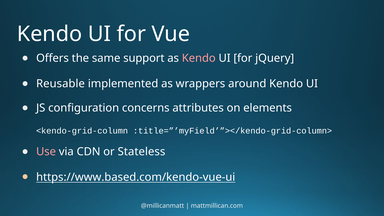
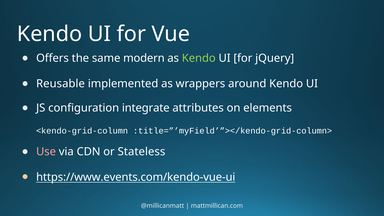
support: support -> modern (144, 58)
Kendo colour: pink -> light green (199, 58)
concerns: concerns -> integrate (146, 108)
https://www.based.com/kendo-vue-ui: https://www.based.com/kendo-vue-ui -> https://www.events.com/kendo-vue-ui (136, 177)
